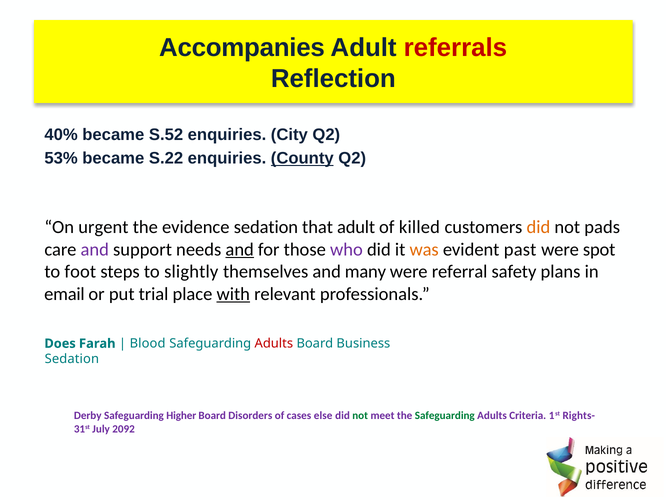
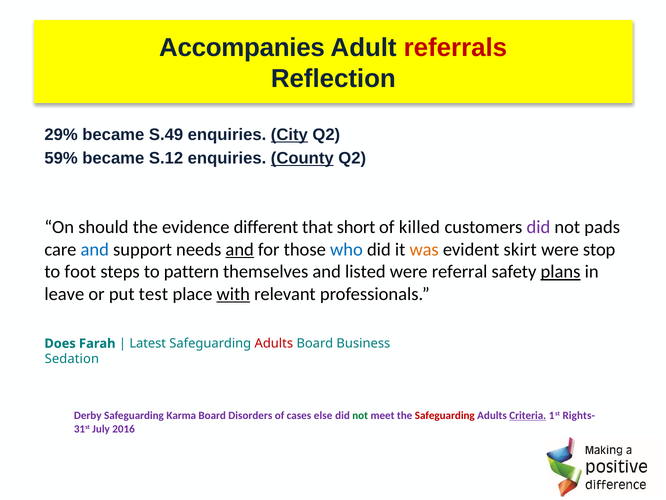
40%: 40% -> 29% (61, 135)
S.52: S.52 -> S.49 (166, 135)
City underline: none -> present (289, 135)
53%: 53% -> 59% (61, 158)
S.22: S.22 -> S.12 (166, 158)
urgent: urgent -> should (103, 227)
evidence sedation: sedation -> different (266, 227)
that adult: adult -> short (356, 227)
did colour: orange -> purple (538, 227)
and colour: purple -> blue (95, 249)
who colour: purple -> blue (346, 249)
past: past -> skirt (520, 249)
spot: spot -> stop (599, 249)
slightly: slightly -> pattern (191, 272)
many: many -> listed (365, 272)
plans underline: none -> present (561, 272)
email: email -> leave (64, 294)
trial: trial -> test (153, 294)
Blood: Blood -> Latest (148, 343)
Higher: Higher -> Karma (181, 415)
Safeguarding colour: green -> red (445, 415)
Criteria underline: none -> present (528, 415)
2092: 2092 -> 2016 (124, 429)
